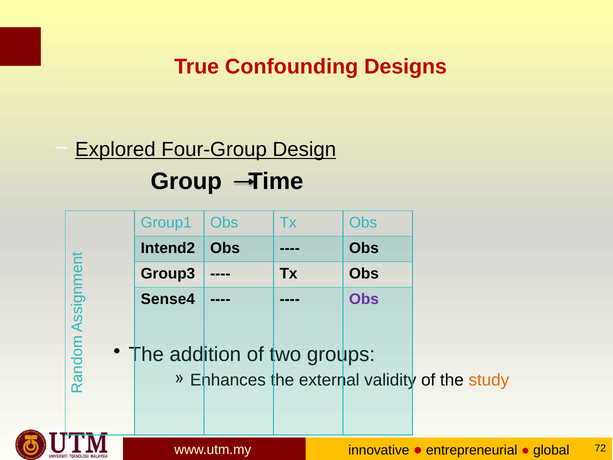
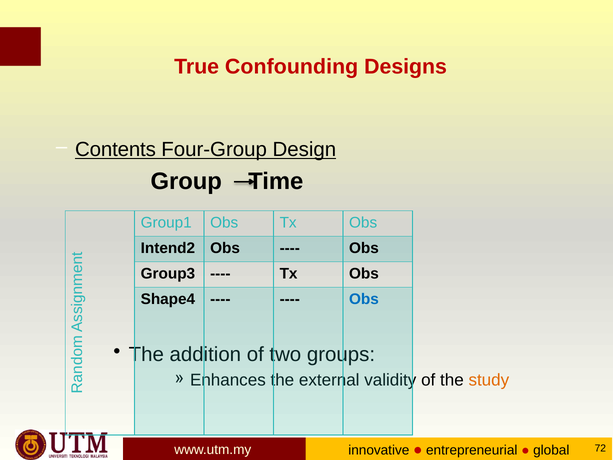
Explored: Explored -> Contents (115, 150)
Sense4: Sense4 -> Shape4 (168, 299)
Obs colour: purple -> blue (364, 299)
